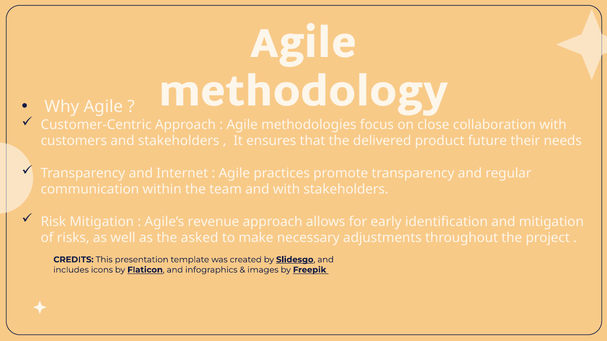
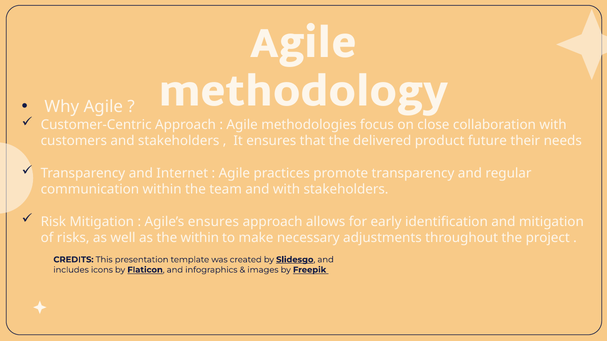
Agile’s revenue: revenue -> ensures (213, 222)
the asked: asked -> within (200, 238)
